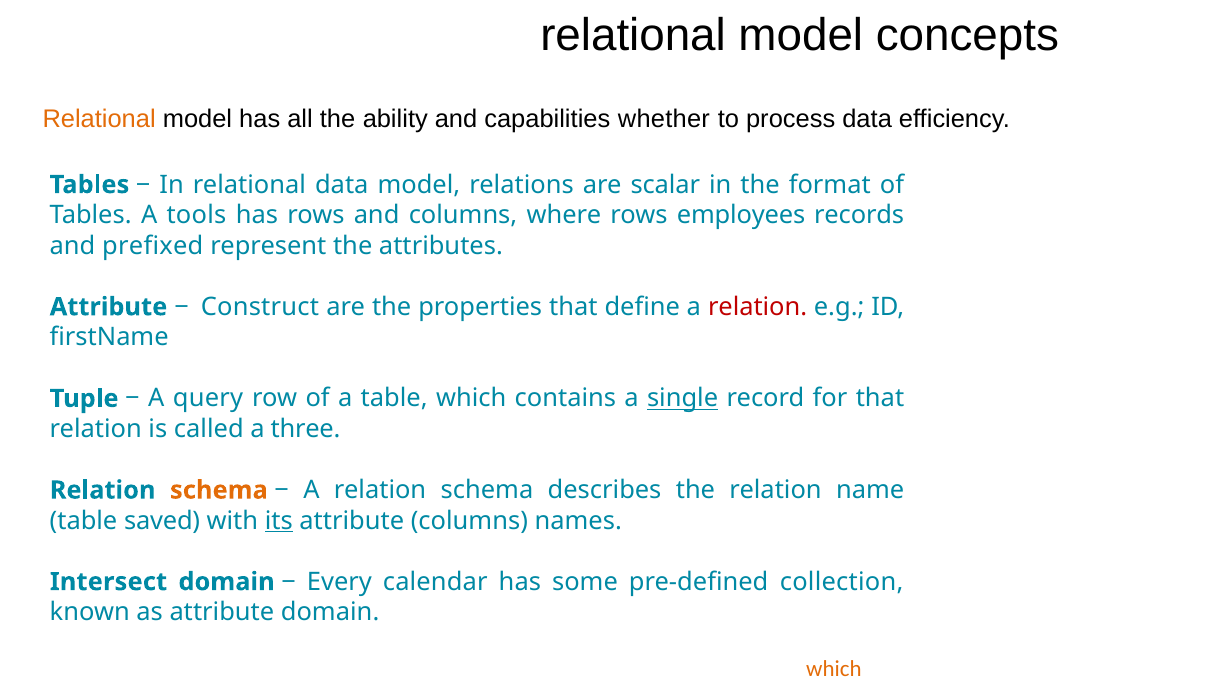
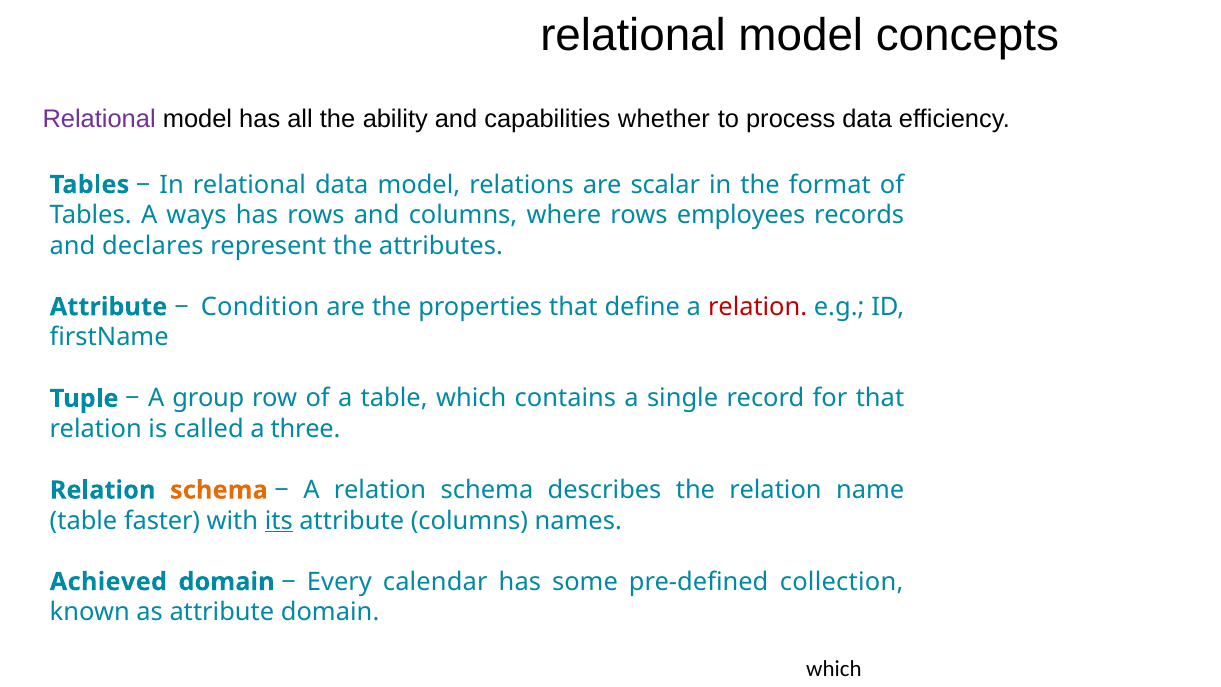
Relational colour: orange -> purple (99, 119)
tools: tools -> ways (196, 215)
prefixed: prefixed -> declares (153, 246)
Construct: Construct -> Condition (260, 307)
query: query -> group (208, 398)
single underline: present -> none (683, 398)
saved: saved -> faster (162, 521)
Intersect: Intersect -> Achieved (108, 582)
which colour: orange -> black (834, 669)
